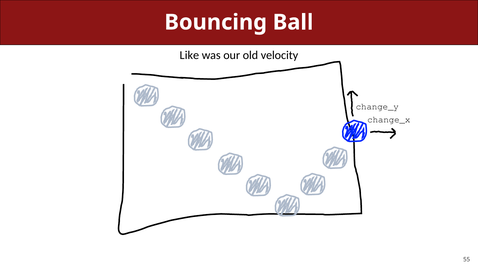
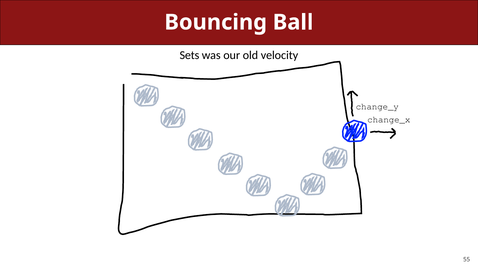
Like: Like -> Sets (189, 55)
